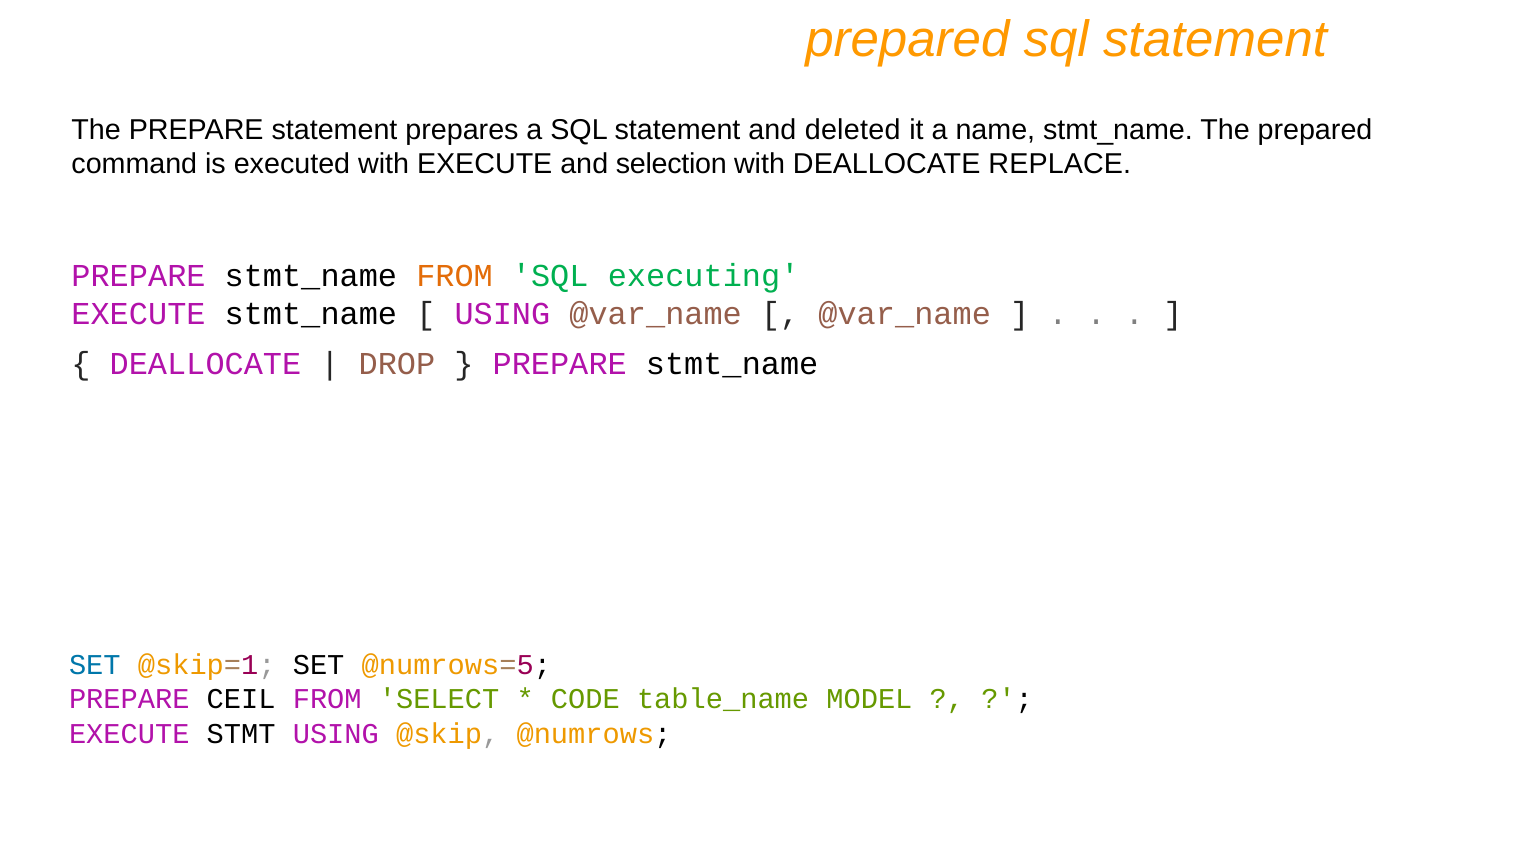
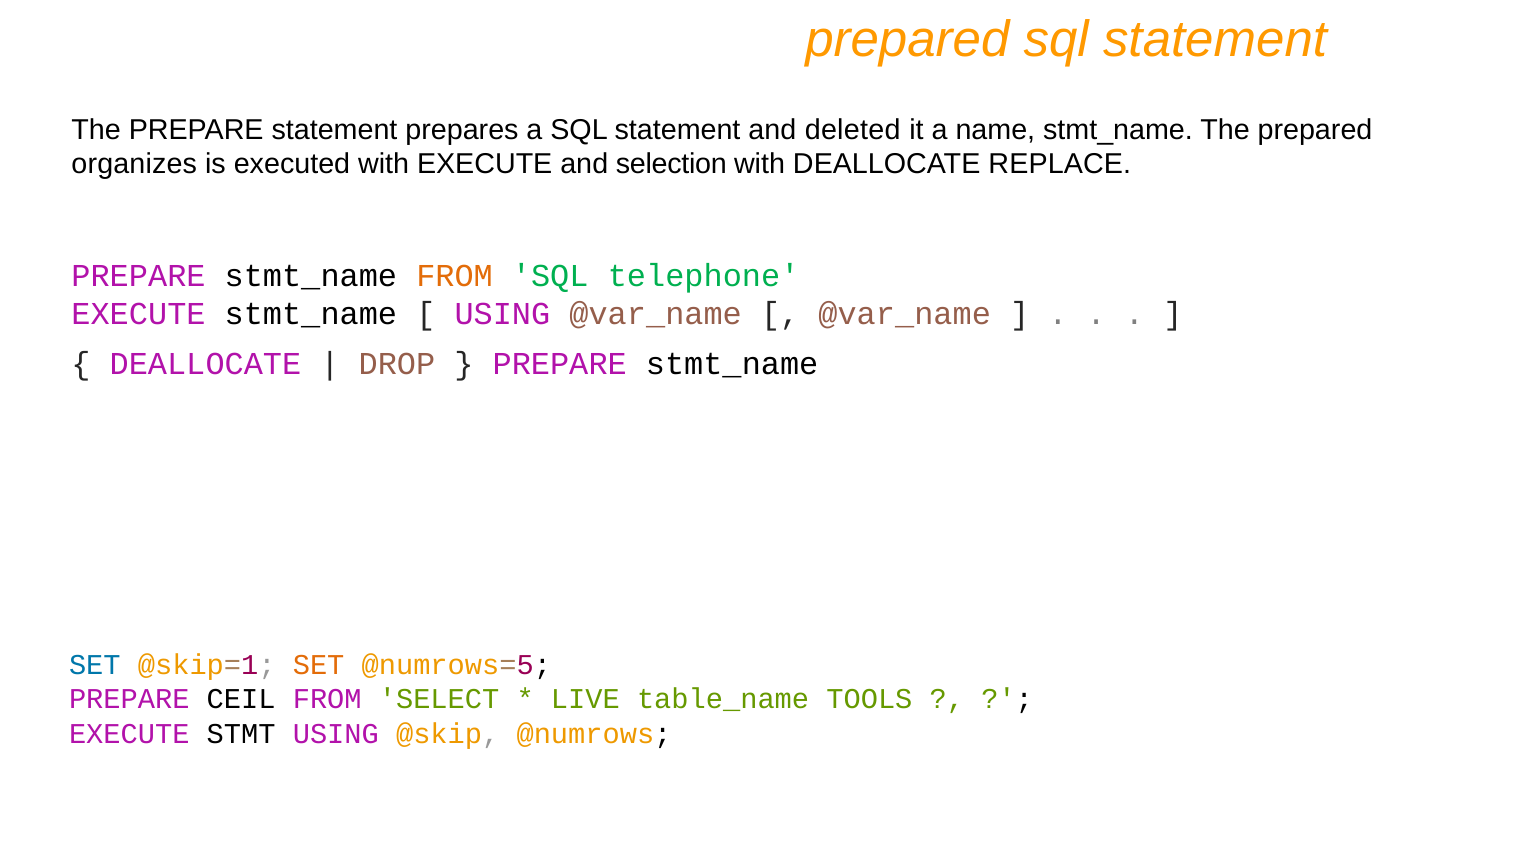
command: command -> organizes (134, 164)
executing: executing -> telephone (704, 275)
SET colour: black -> orange (319, 665)
CODE: CODE -> LIVE (585, 699)
MODEL: MODEL -> TOOLS (869, 699)
